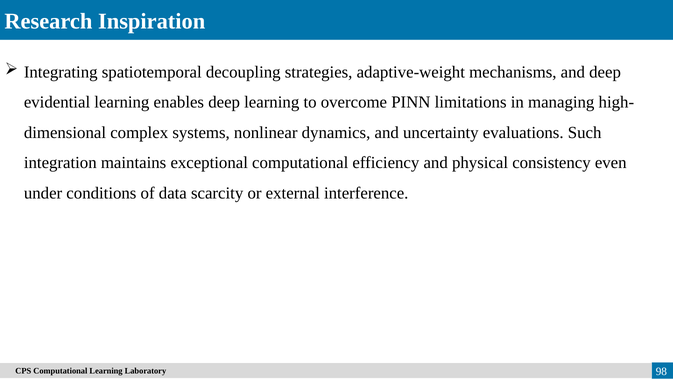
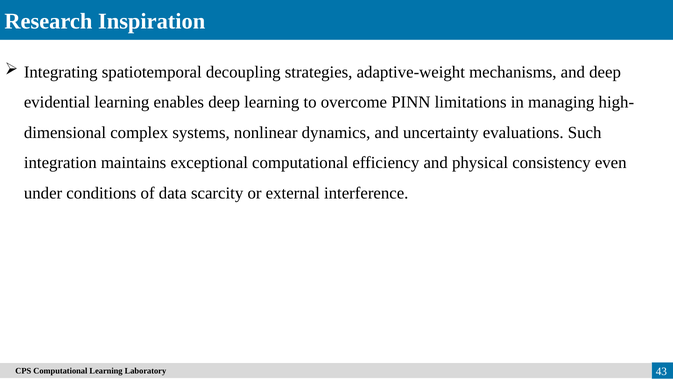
98: 98 -> 43 (661, 371)
